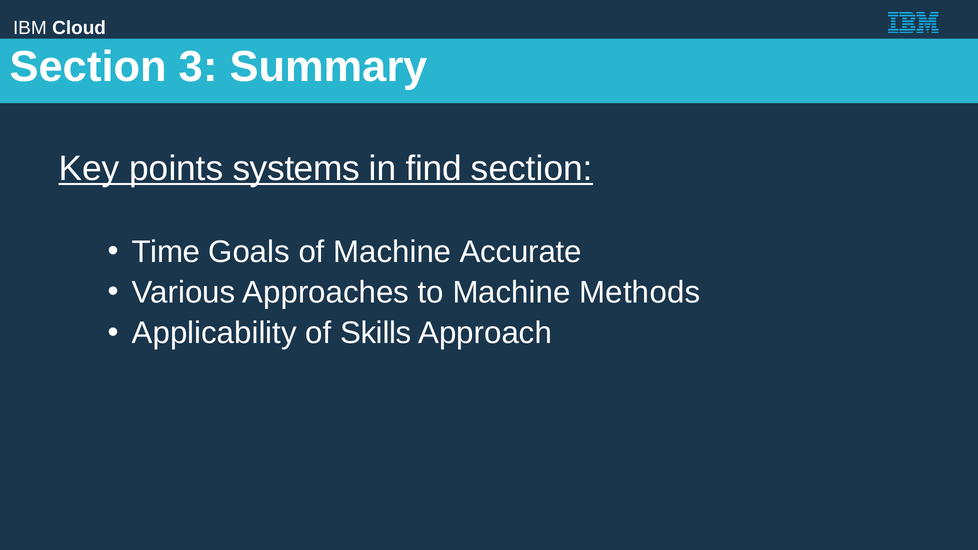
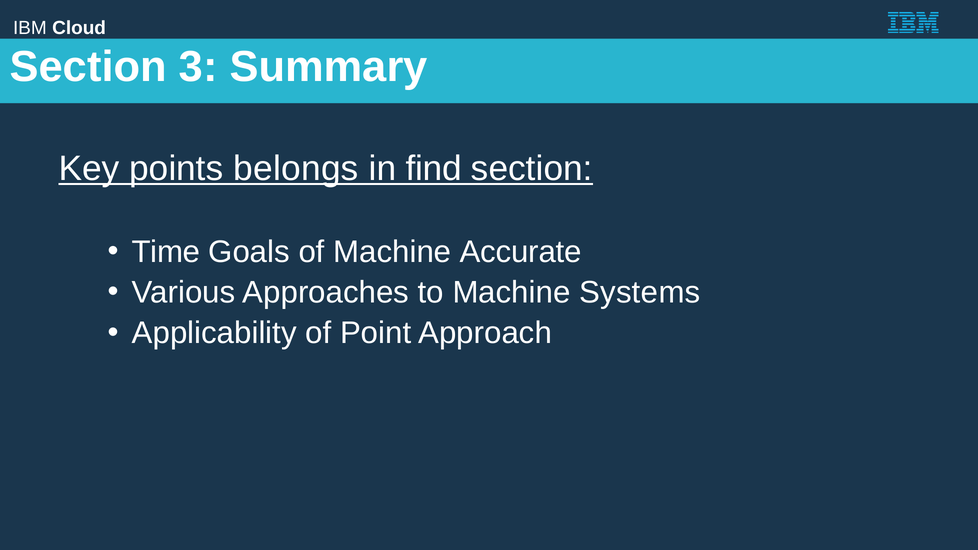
systems: systems -> belongs (296, 168)
Methods: Methods -> Systems (640, 292)
Skills: Skills -> Point (376, 333)
